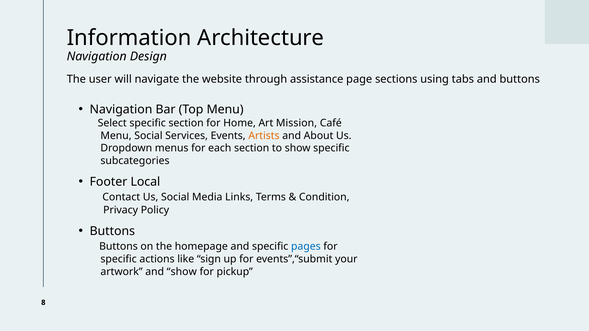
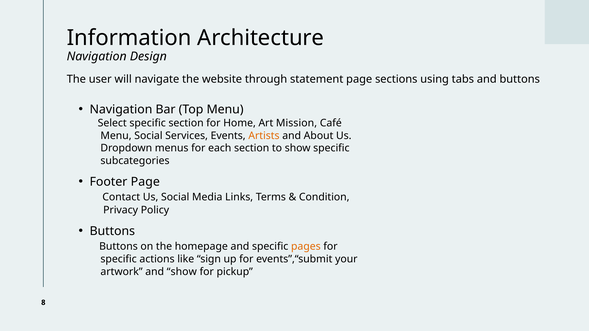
assistance: assistance -> statement (317, 79)
Footer Local: Local -> Page (145, 182)
pages colour: blue -> orange (306, 247)
